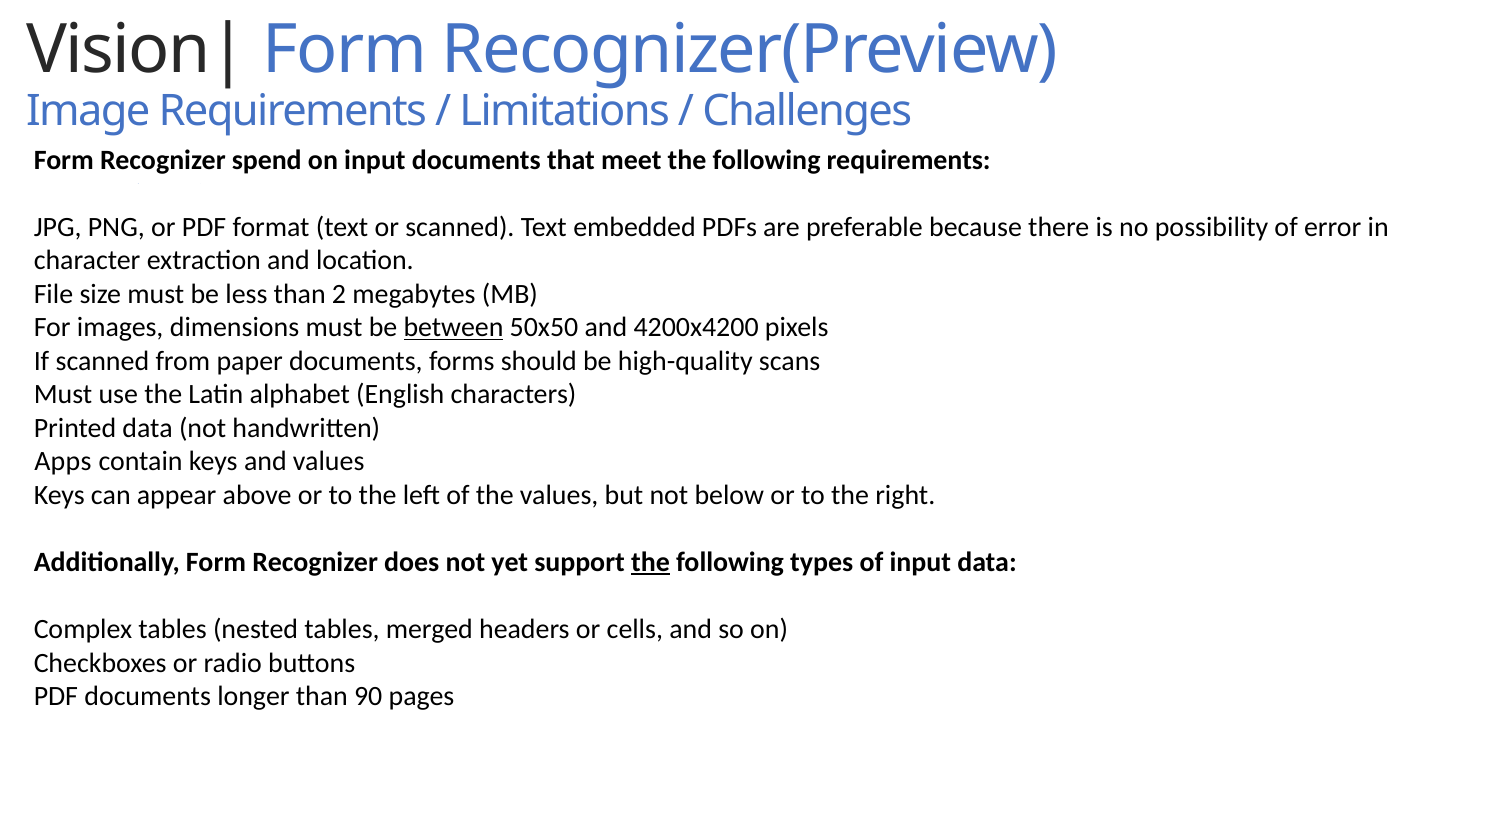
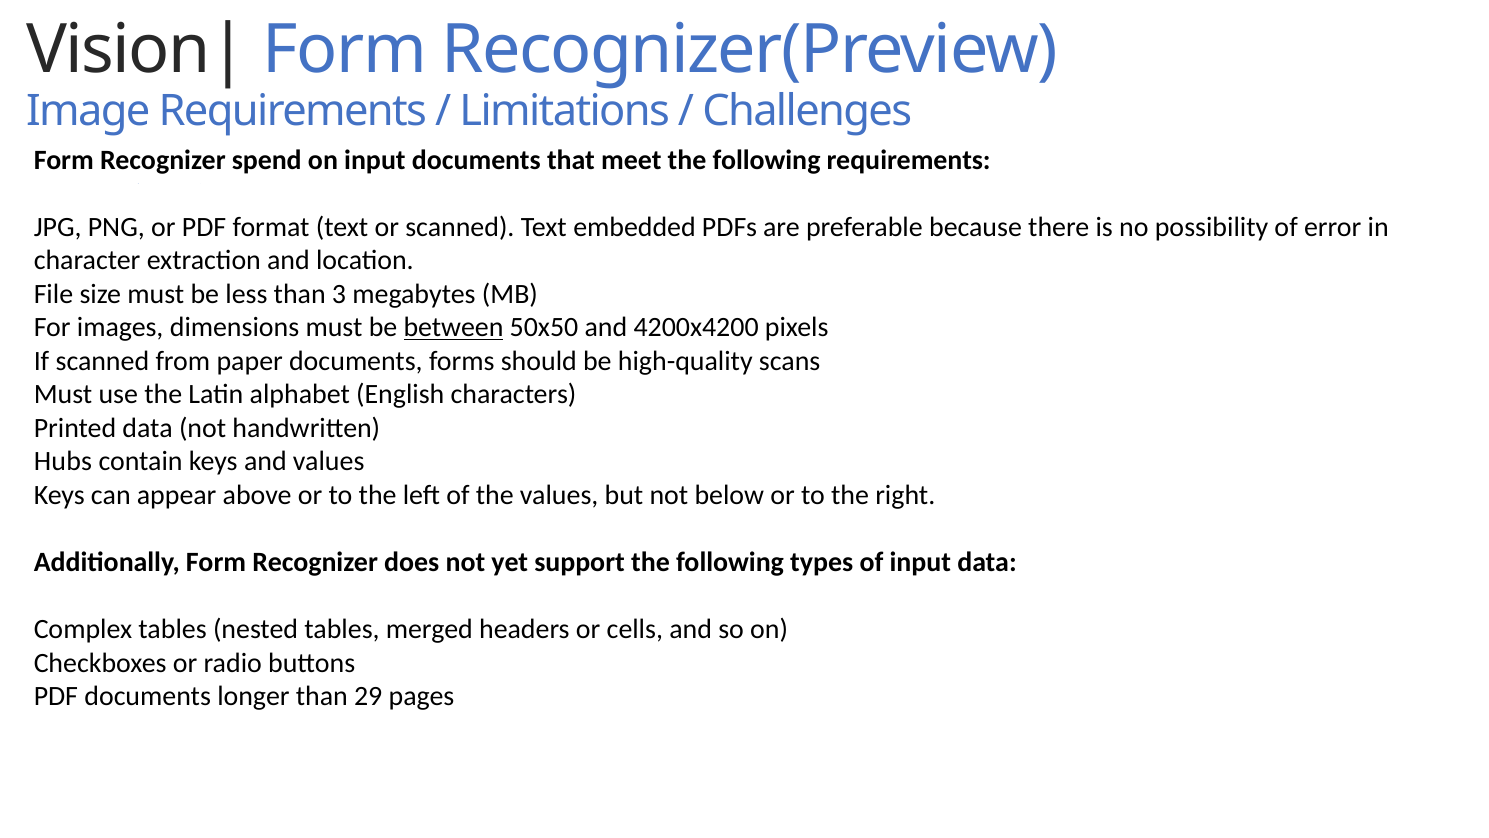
2: 2 -> 3 (339, 294)
Apps: Apps -> Hubs (63, 461)
the underline: present -> none (650, 562)
90: 90 -> 29 (368, 696)
